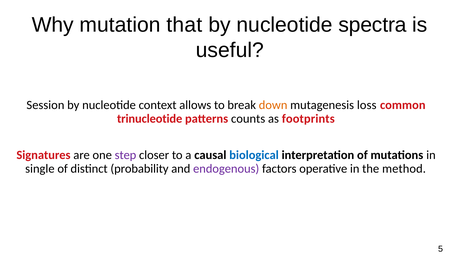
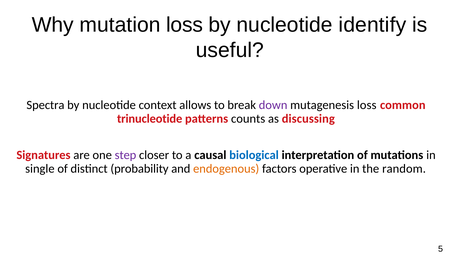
mutation that: that -> loss (185, 25)
spectra: spectra -> identify (372, 25)
Session: Session -> Spectra (45, 105)
down colour: orange -> purple (273, 105)
footprints: footprints -> discussing (308, 118)
endogenous colour: purple -> orange (226, 168)
method: method -> random (404, 168)
